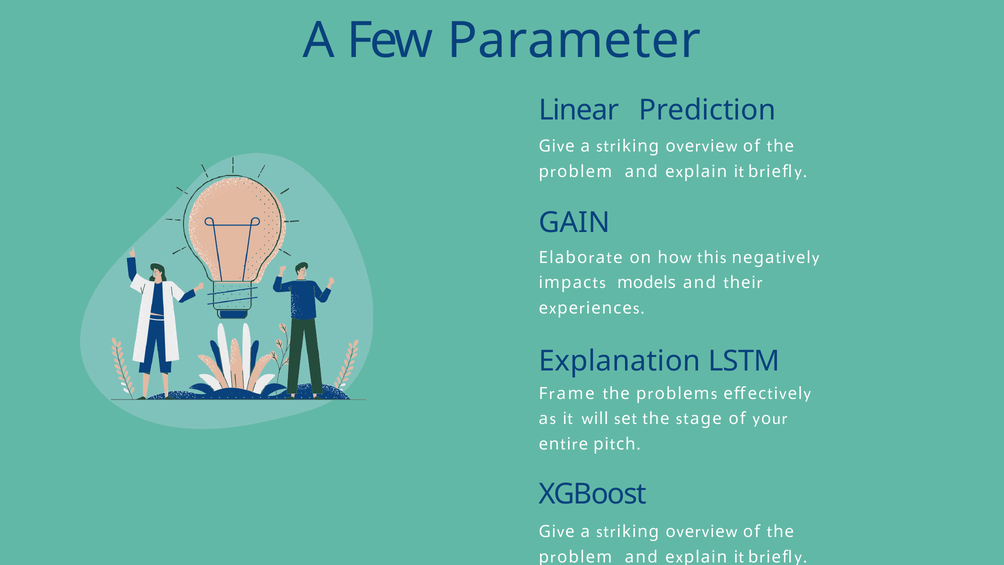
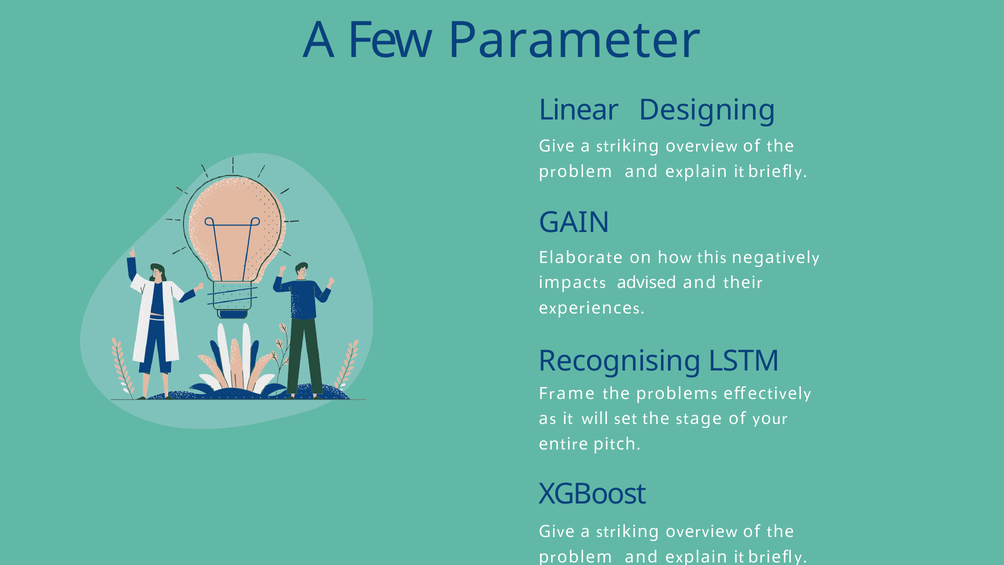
Prediction: Prediction -> Designing (707, 110)
models: models -> advised (647, 283)
Explanation: Explanation -> Recognising (620, 361)
